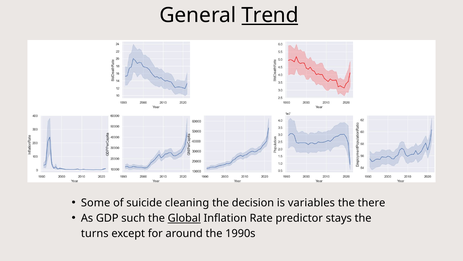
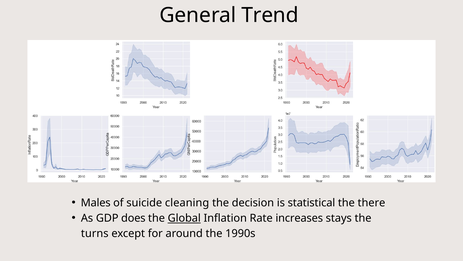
Trend underline: present -> none (270, 15)
Some: Some -> Males (96, 203)
variables: variables -> statistical (311, 203)
such: such -> does (133, 218)
predictor: predictor -> increases (299, 218)
